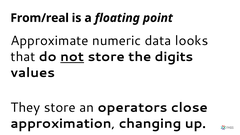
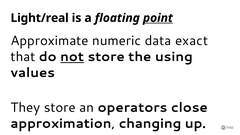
From/real: From/real -> Light/real (40, 18)
point underline: none -> present (158, 18)
looks: looks -> exact (192, 41)
digits: digits -> using (174, 57)
